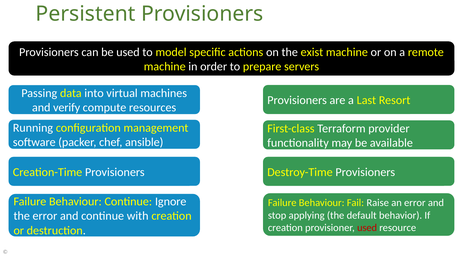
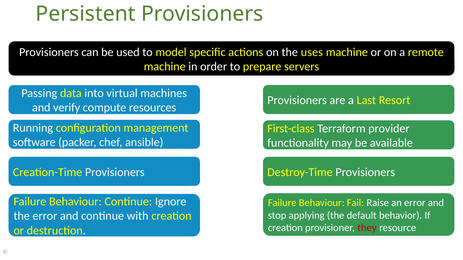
exist: exist -> uses (312, 52)
provisioner used: used -> they (367, 228)
